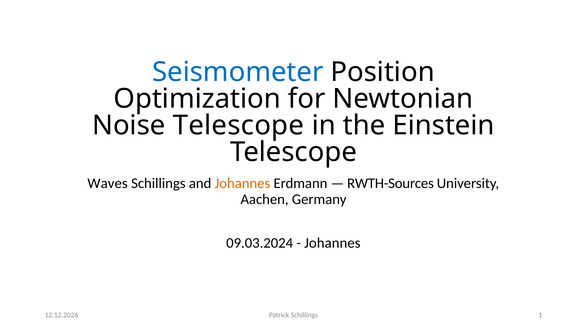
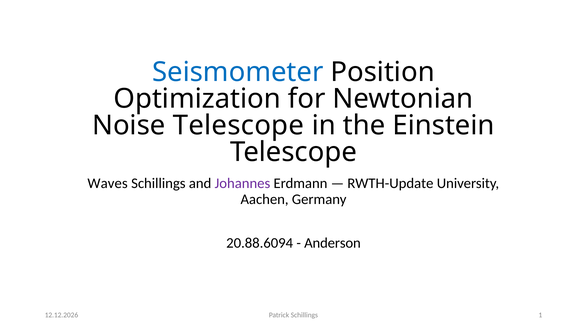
Johannes colour: orange -> purple (242, 183)
RWTH-Sources: RWTH-Sources -> RWTH-Update (390, 183)
09.03.2024: 09.03.2024 -> 20.88.6094 (260, 243)
Johannes: Johannes -> Anderson (333, 243)
